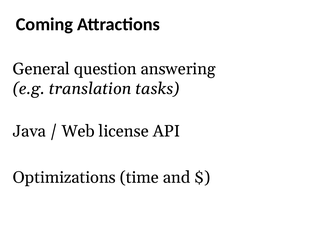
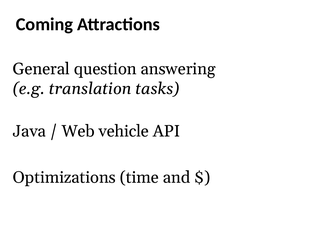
license: license -> vehicle (124, 131)
